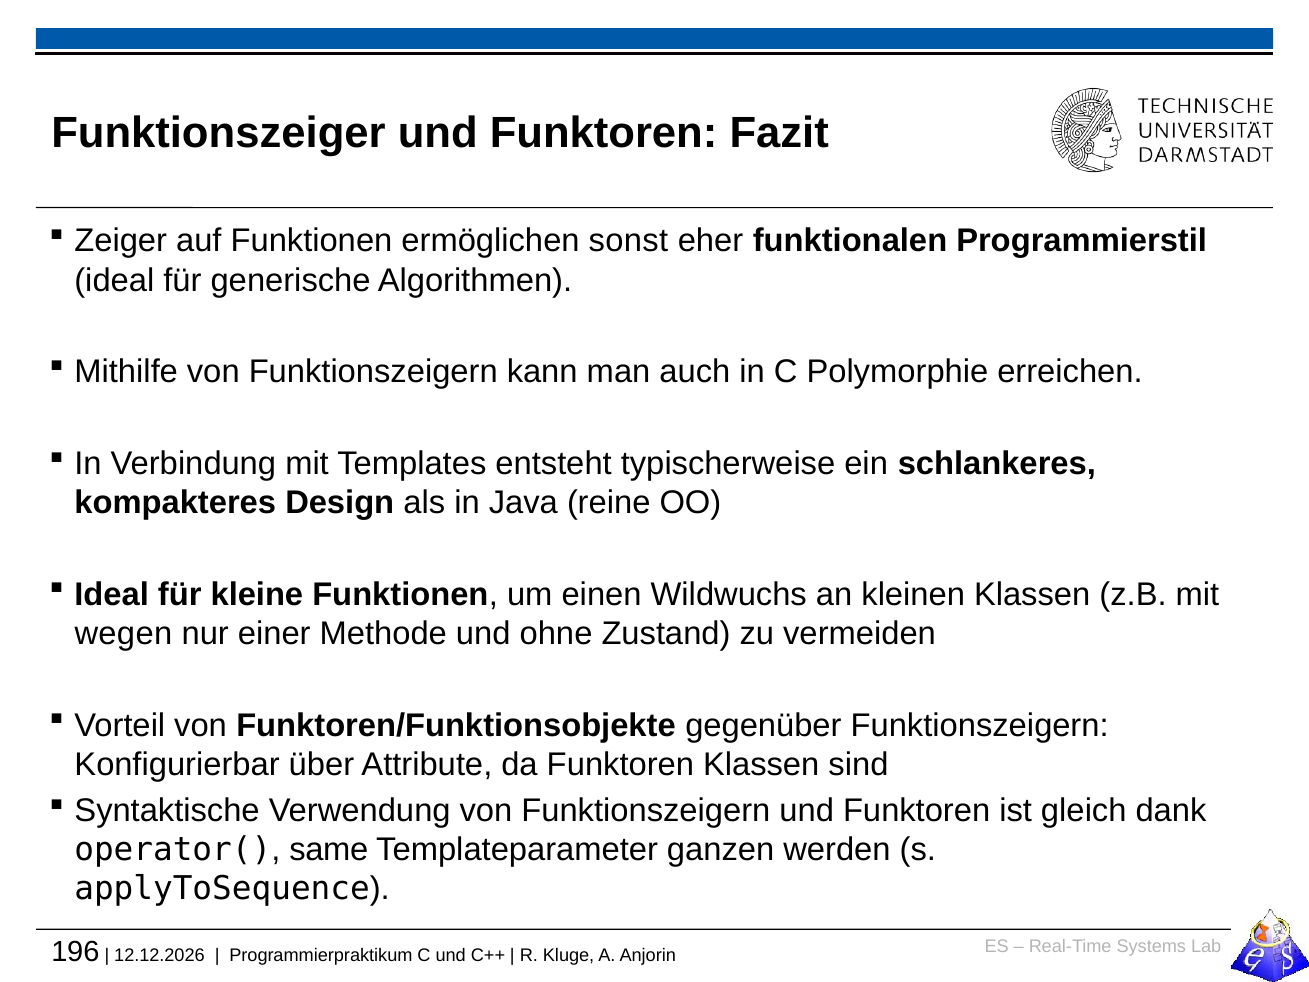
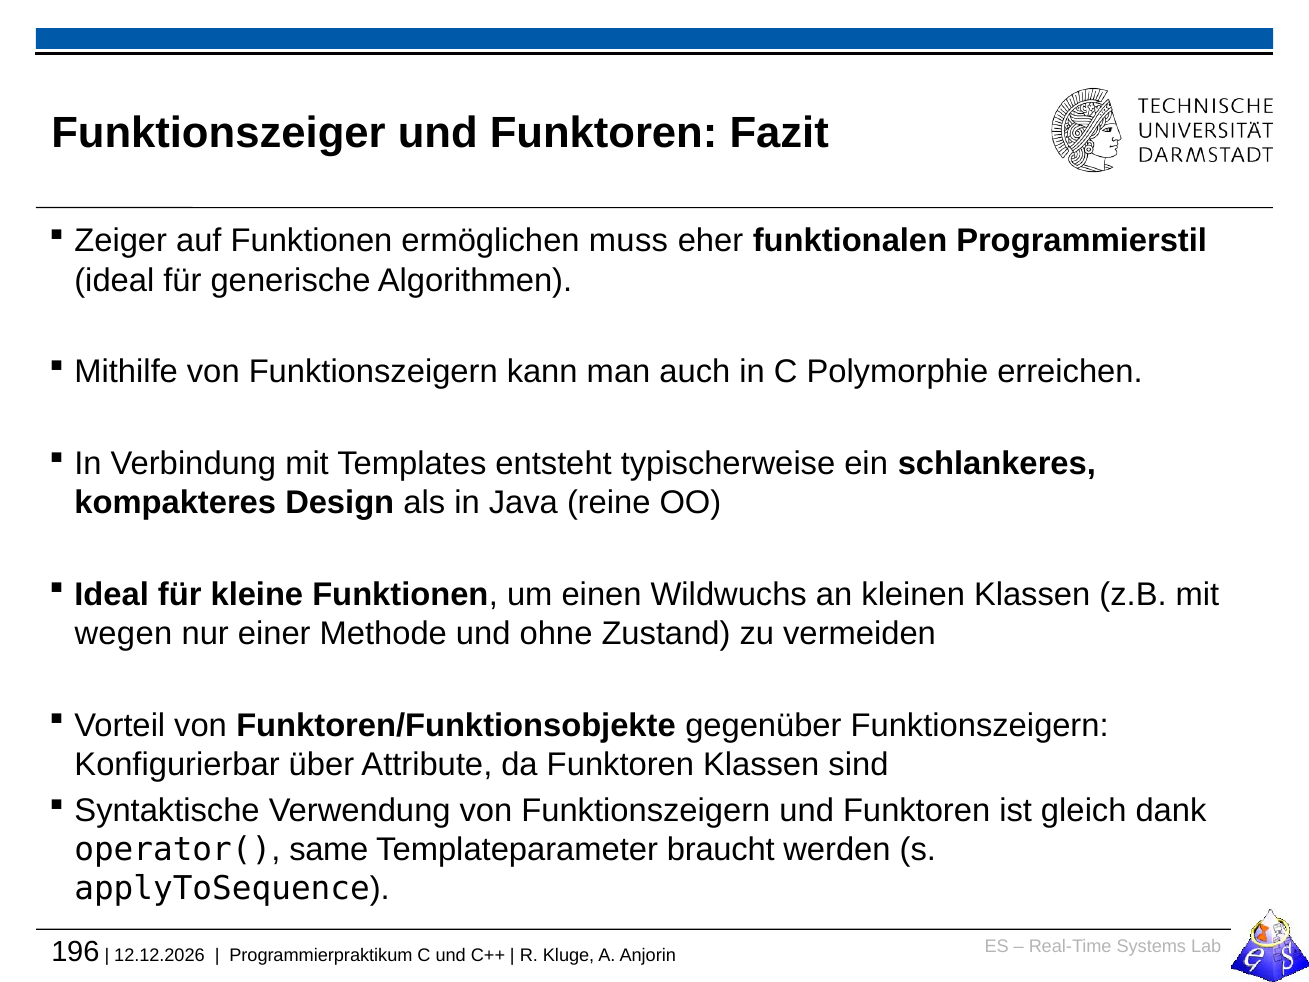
sonst: sonst -> muss (628, 241)
ganzen: ganzen -> braucht (721, 850)
